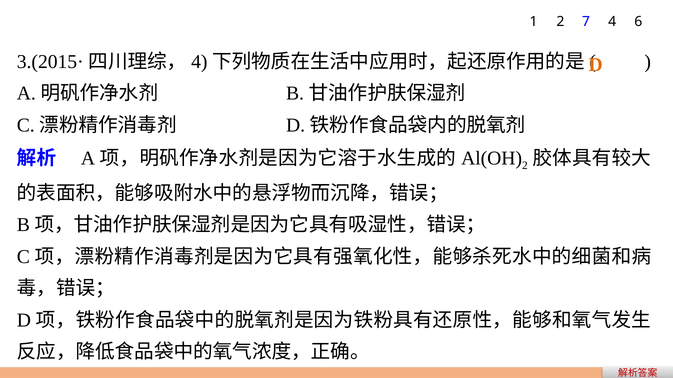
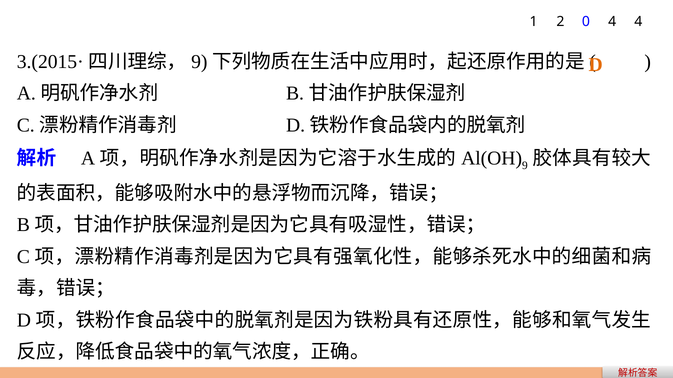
7: 7 -> 0 (586, 21)
4 6: 6 -> 4 (638, 21)
4: 4 -> 9 (199, 62)
2: 2 -> 9 (525, 166)
